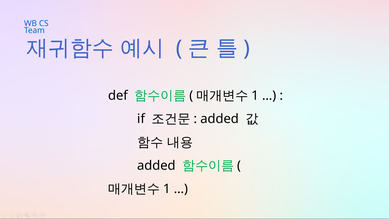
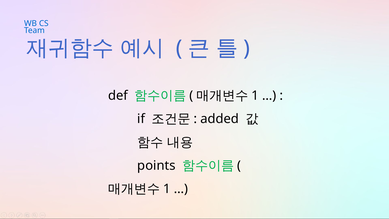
added: added -> points (156, 165)
